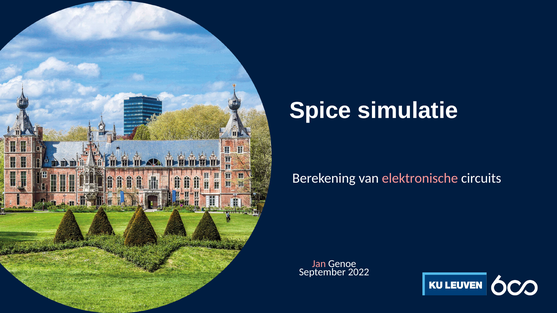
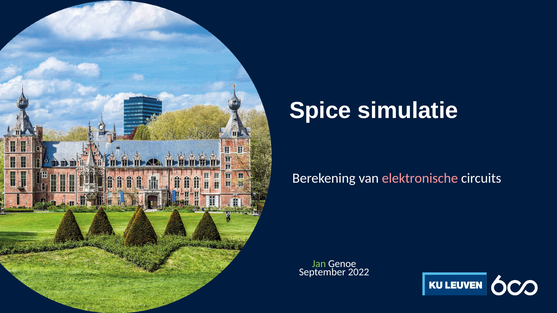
Jan colour: pink -> light green (319, 264)
